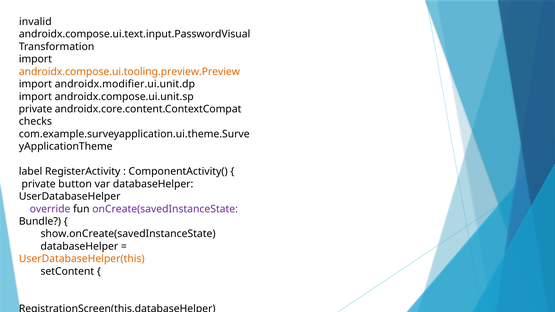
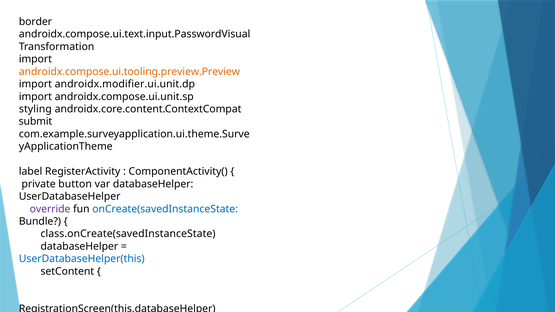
invalid: invalid -> border (35, 22)
private: private -> styling (35, 109)
checks: checks -> submit (35, 122)
onCreate(savedInstanceState colour: purple -> blue (165, 209)
show.onCreate(savedInstanceState: show.onCreate(savedInstanceState -> class.onCreate(savedInstanceState (128, 234)
UserDatabaseHelper(this colour: orange -> blue (82, 259)
